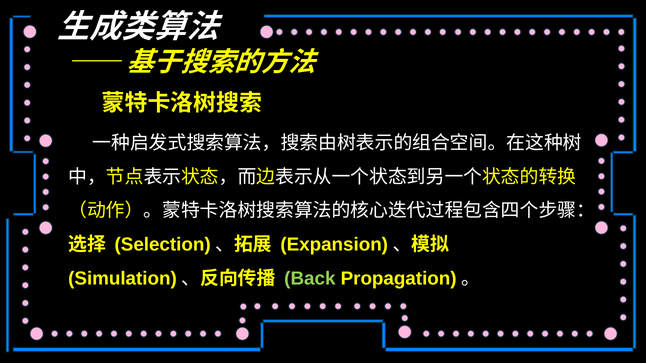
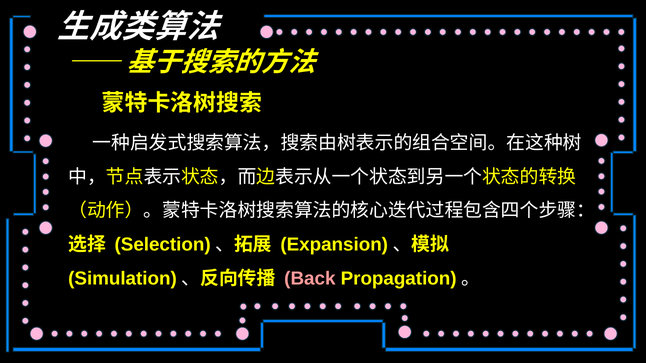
Back colour: light green -> pink (310, 279)
